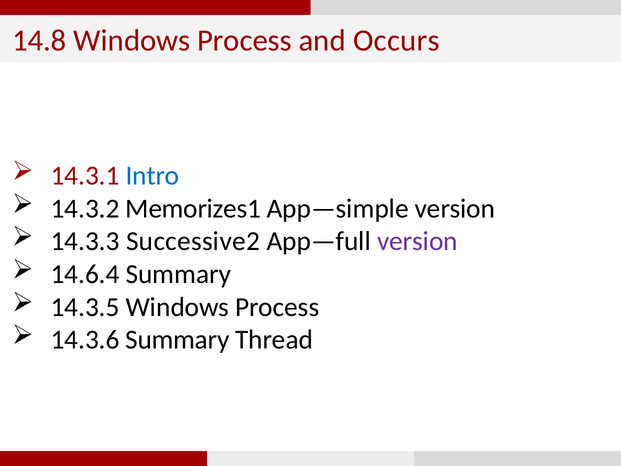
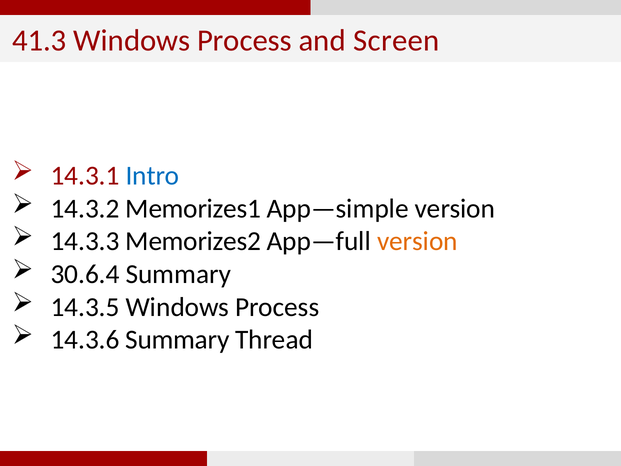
14.8: 14.8 -> 41.3 (39, 41)
Occurs: Occurs -> Screen (397, 41)
Successive2: Successive2 -> Memorizes2 (193, 241)
version colour: purple -> orange (417, 241)
14.6.4: 14.6.4 -> 30.6.4 (85, 274)
